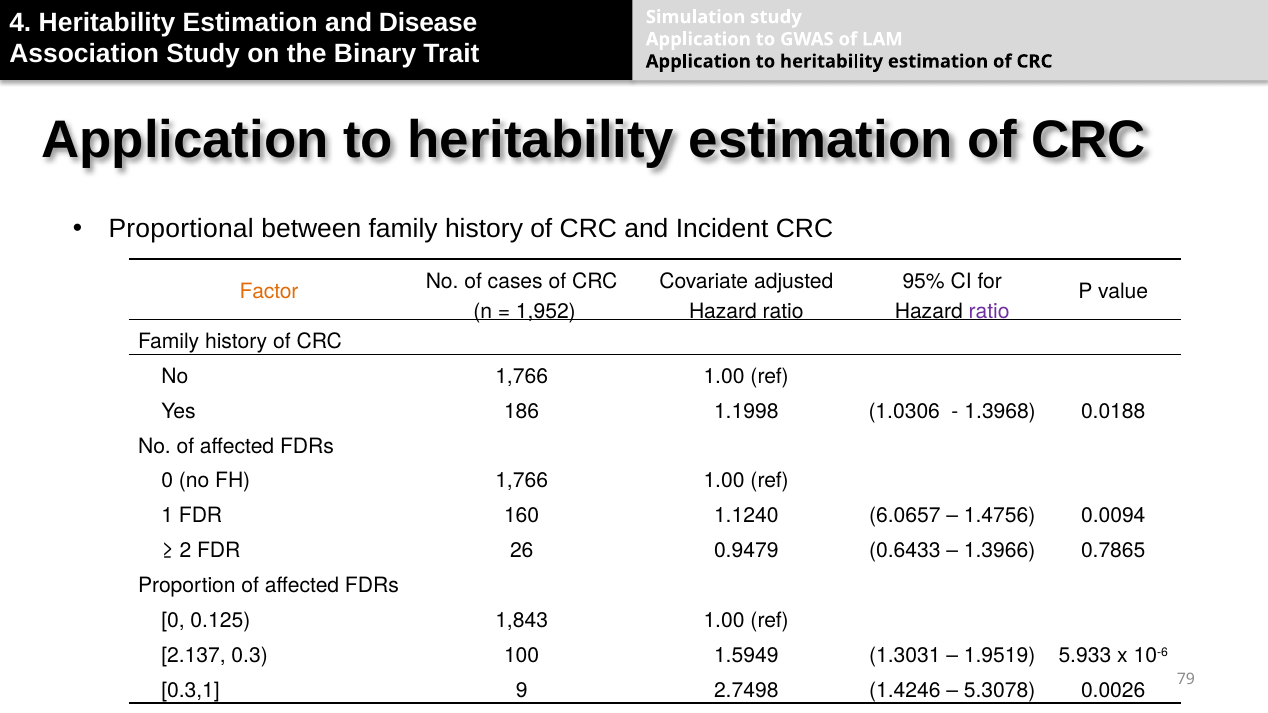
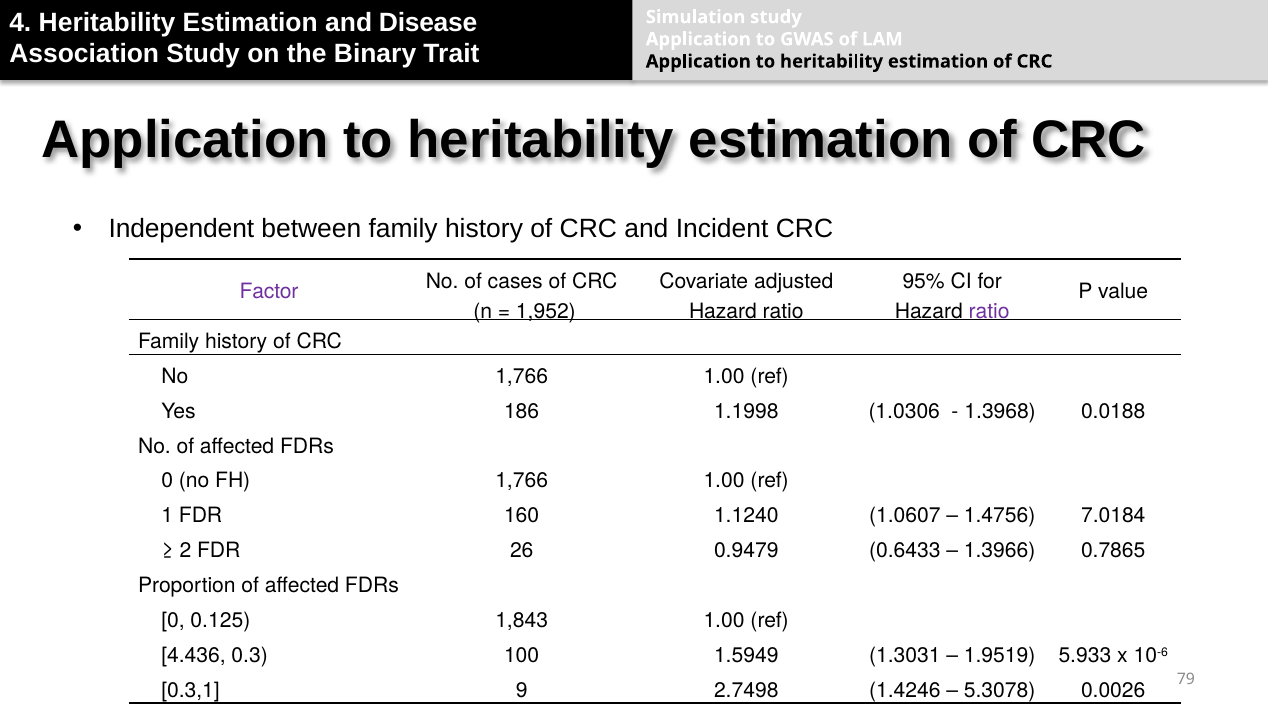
Proportional: Proportional -> Independent (181, 229)
Factor colour: orange -> purple (269, 292)
6.0657: 6.0657 -> 1.0607 (905, 516)
0.0094: 0.0094 -> 7.0184 (1113, 516)
2.137: 2.137 -> 4.436 (194, 656)
